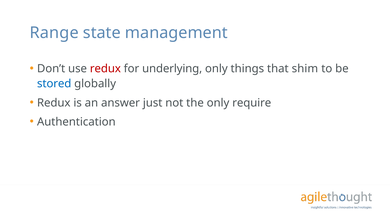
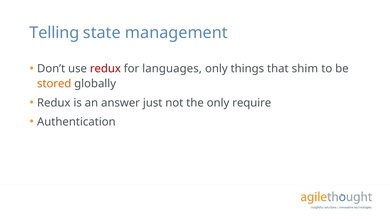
Range: Range -> Telling (54, 33)
underlying: underlying -> languages (172, 69)
stored colour: blue -> orange (54, 84)
